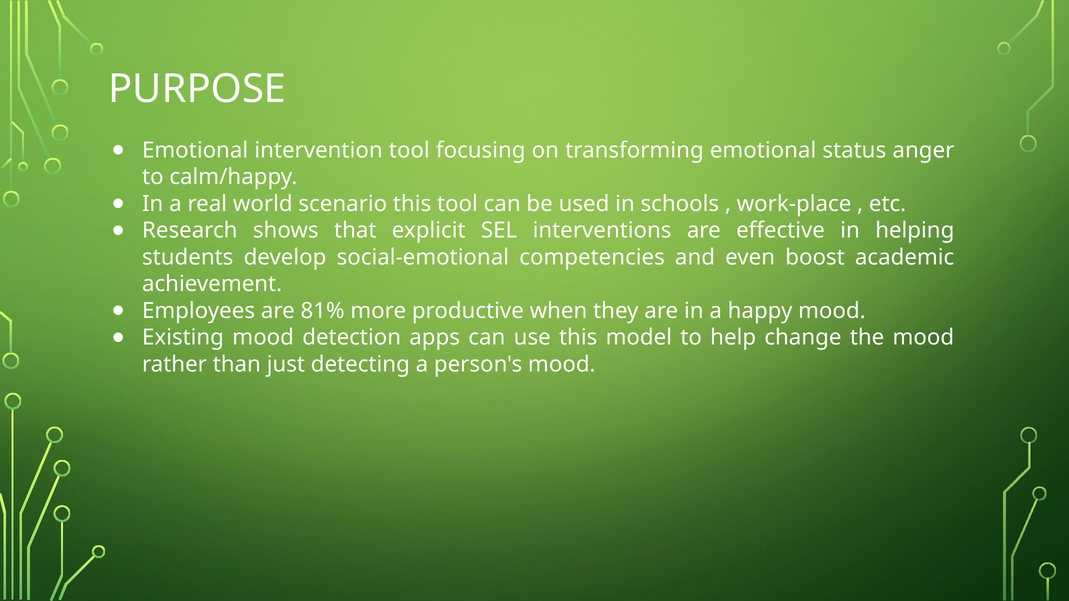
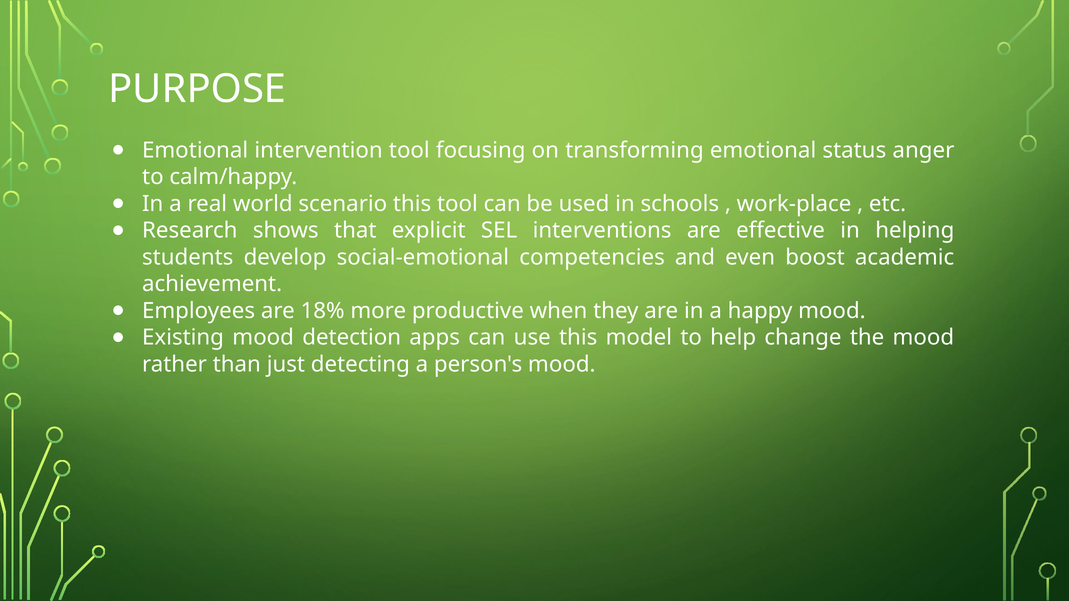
81%: 81% -> 18% (323, 311)
